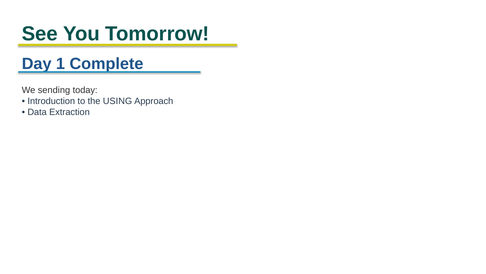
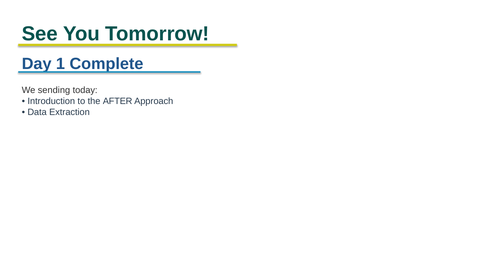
USING: USING -> AFTER (118, 101)
